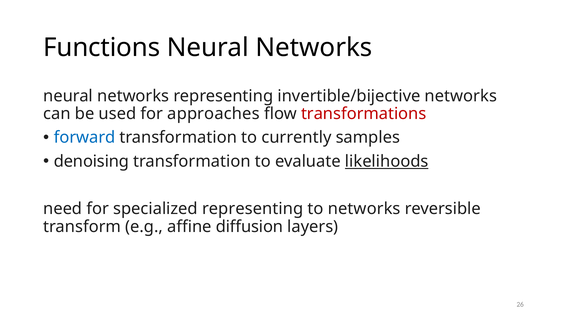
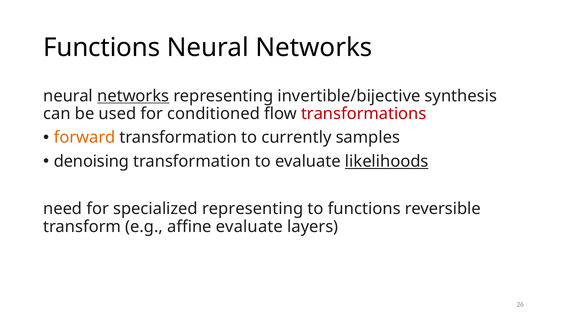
networks underline: none -> present (133, 96)
invertible/bijective networks: networks -> synthesis (461, 96)
approaches: approaches -> conditioned (214, 114)
forward colour: blue -> orange (85, 138)
to networks: networks -> functions (364, 209)
affine diffusion: diffusion -> evaluate (249, 227)
